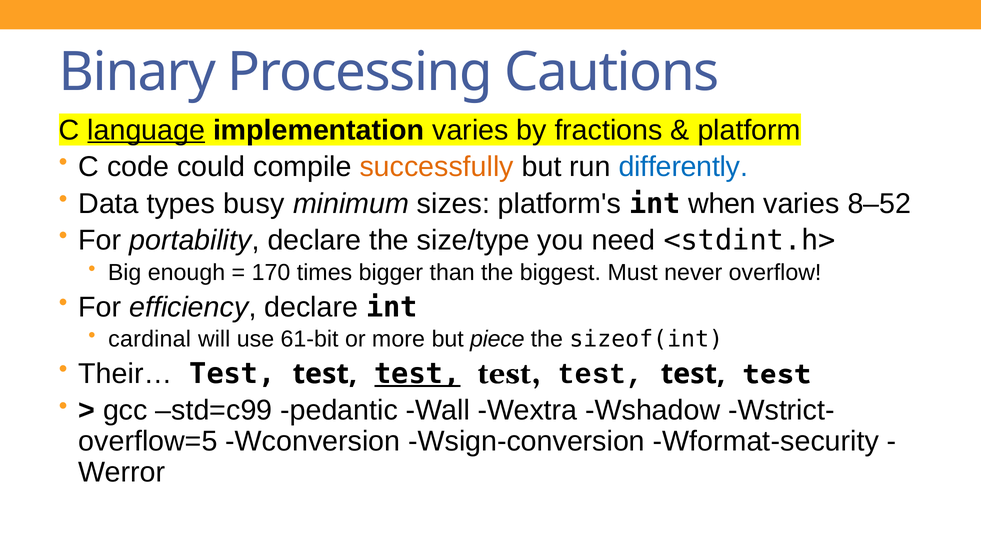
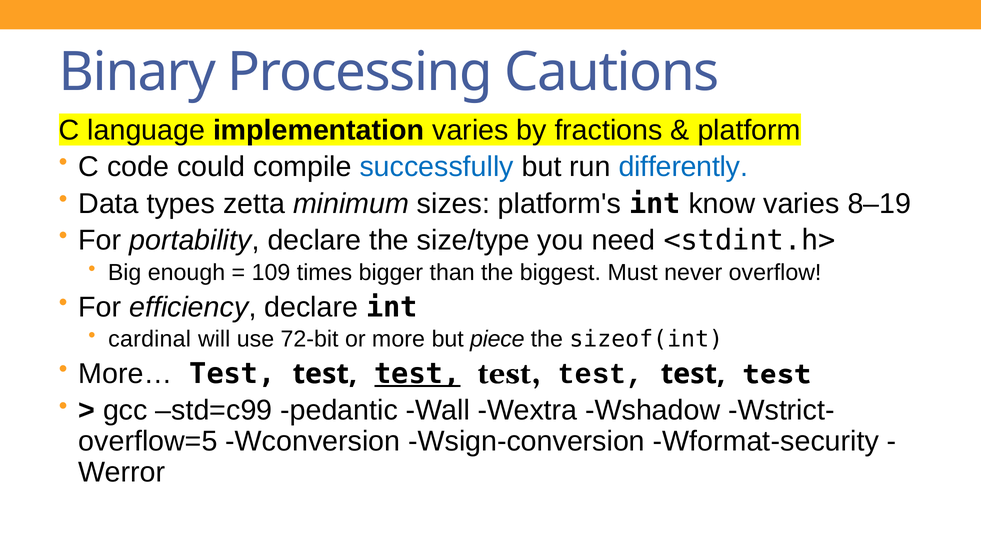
language underline: present -> none (146, 130)
successfully colour: orange -> blue (437, 167)
busy: busy -> zetta (254, 204)
when: when -> know (722, 204)
8–52: 8–52 -> 8–19 (879, 204)
170: 170 -> 109 (271, 272)
61-bit: 61-bit -> 72-bit (310, 339)
Their…: Their… -> More… (125, 374)
